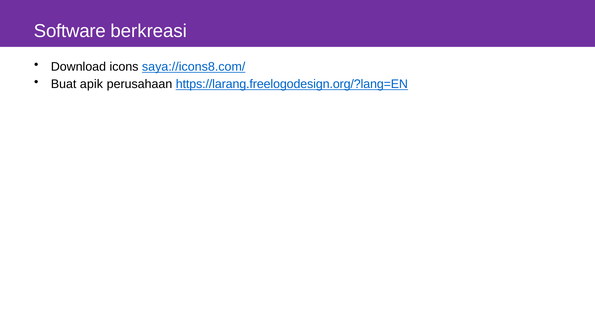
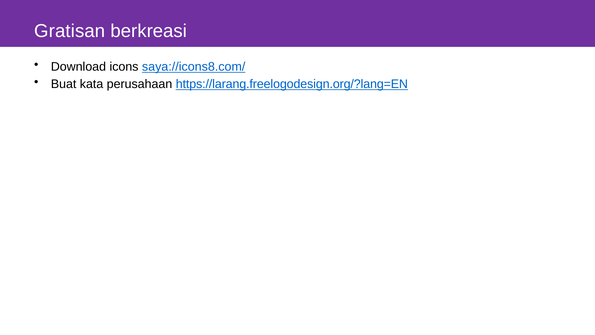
Software: Software -> Gratisan (70, 31)
apik: apik -> kata (92, 84)
